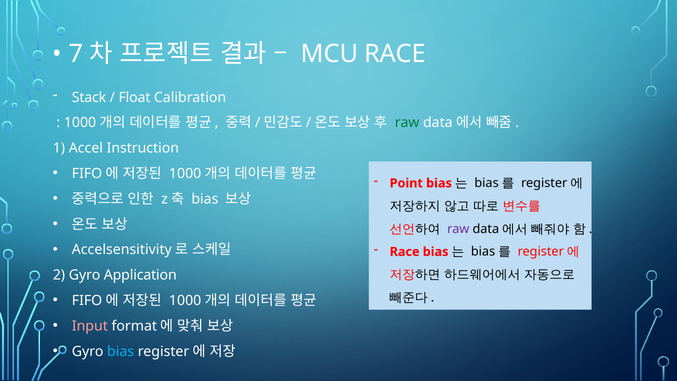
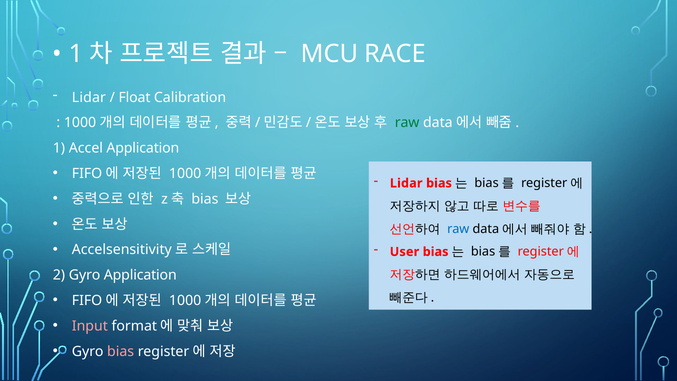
7: 7 -> 1 (76, 54)
Stack: Stack -> Lidar (89, 97)
Accel Instruction: Instruction -> Application (143, 148)
Point: Point -> Lidar (406, 183)
raw colour: purple -> blue (458, 229)
Race: Race -> User (404, 252)
bias colour: light blue -> pink (121, 351)
